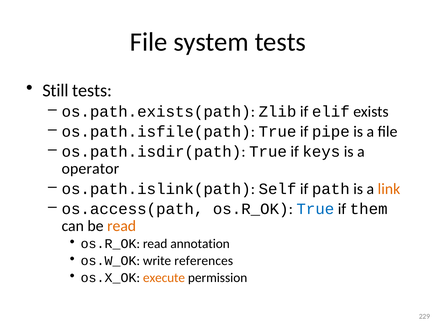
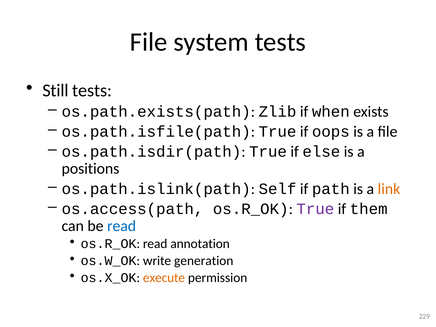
elif: elif -> when (331, 112)
pipe: pipe -> oops (331, 132)
keys: keys -> else (321, 152)
operator: operator -> positions (90, 169)
True colour: blue -> purple (315, 209)
read colour: orange -> blue (122, 226)
references: references -> generation (204, 261)
